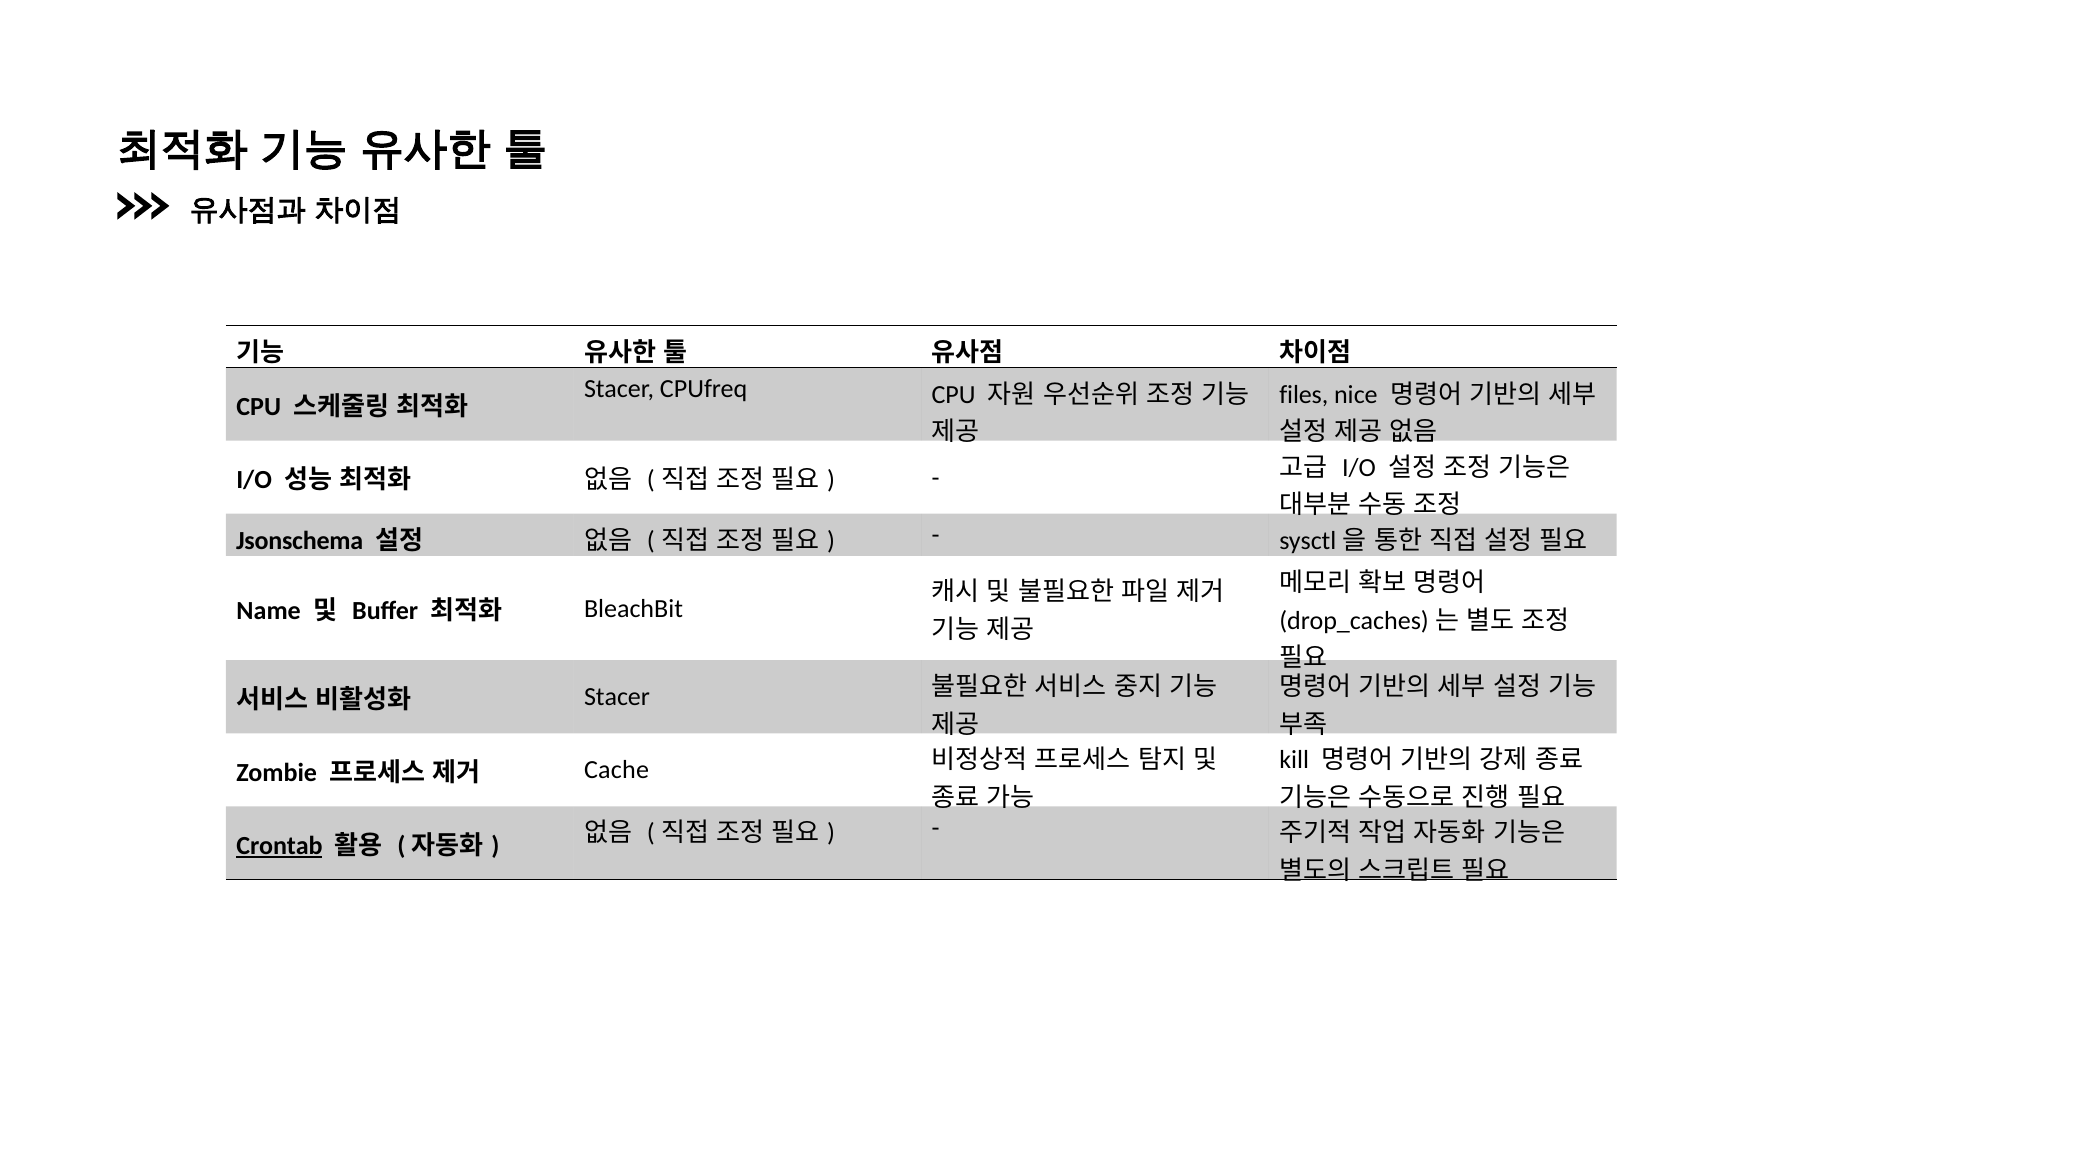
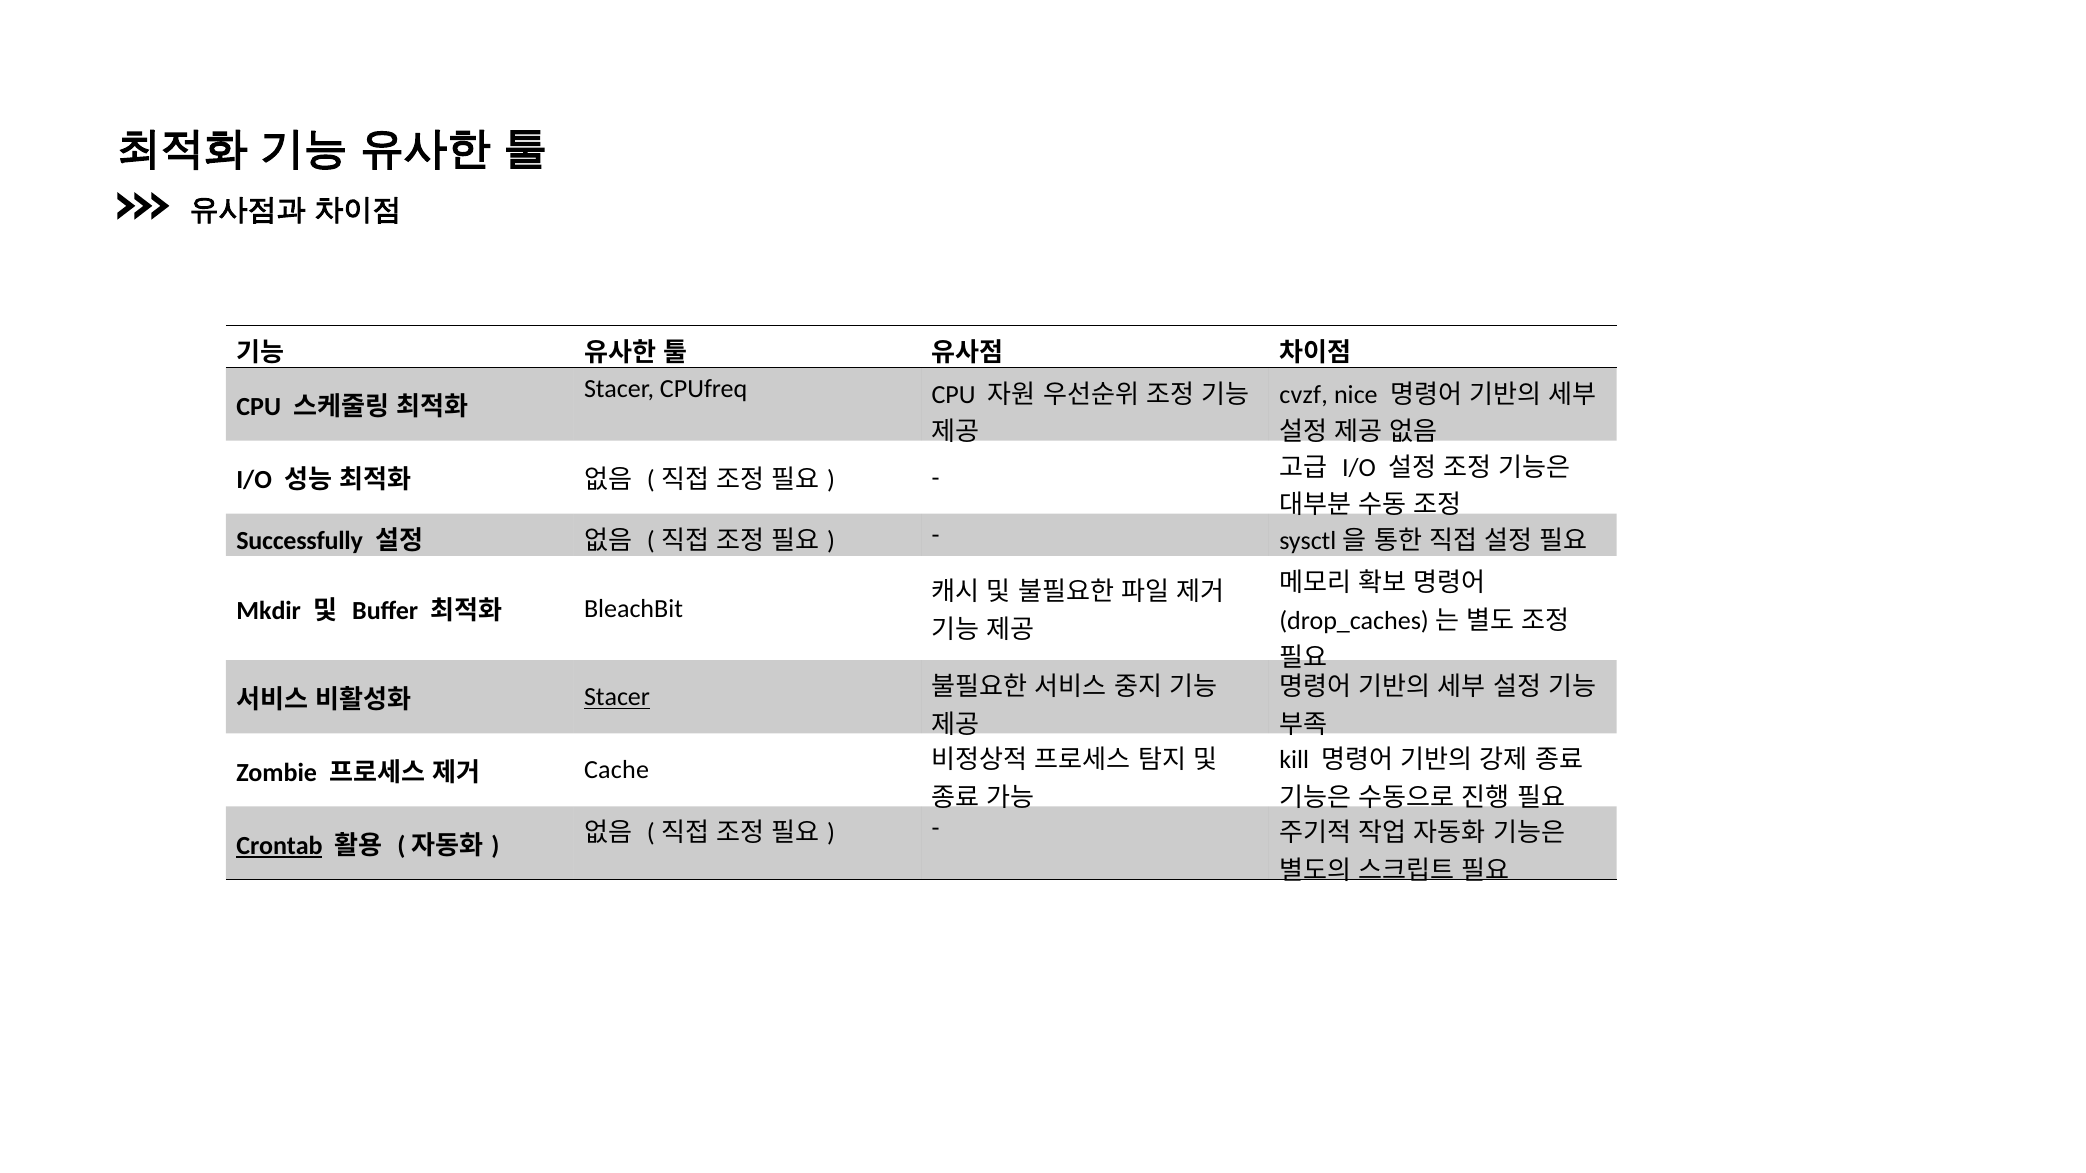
files: files -> cvzf (1304, 395)
Jsonschema: Jsonschema -> Successfully (300, 541)
Name: Name -> Mkdir (269, 611)
Stacer underline: none -> present (617, 697)
